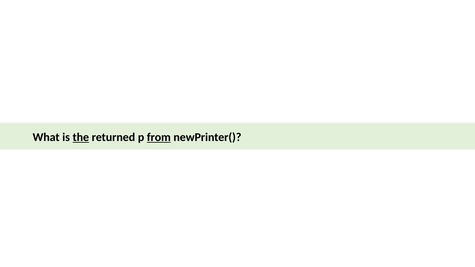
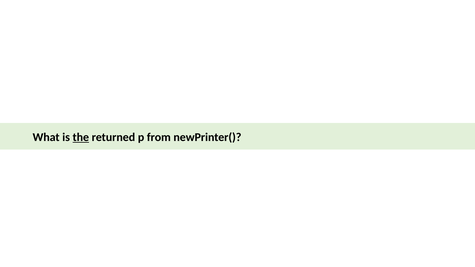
from underline: present -> none (159, 137)
